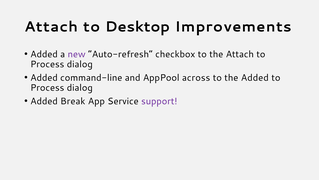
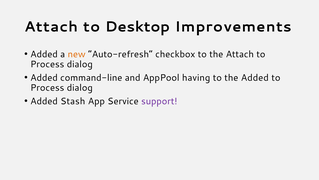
new colour: purple -> orange (77, 54)
across: across -> having (196, 77)
Break: Break -> Stash (73, 101)
